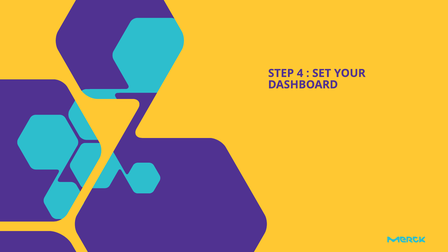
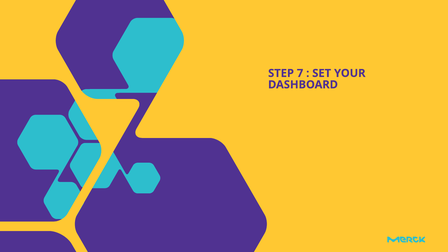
4: 4 -> 7 (300, 73)
